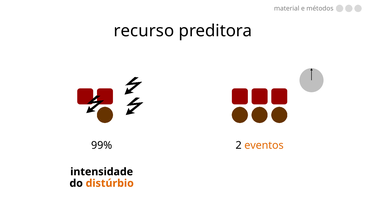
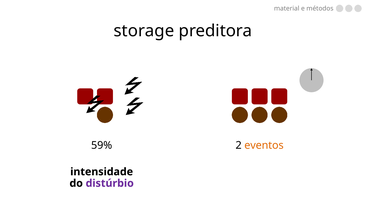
recurso: recurso -> storage (144, 31)
99%: 99% -> 59% (102, 145)
distúrbio colour: orange -> purple (110, 183)
